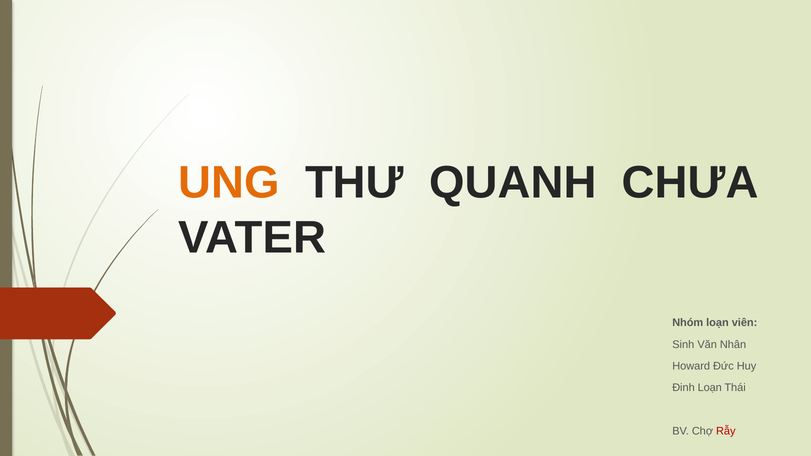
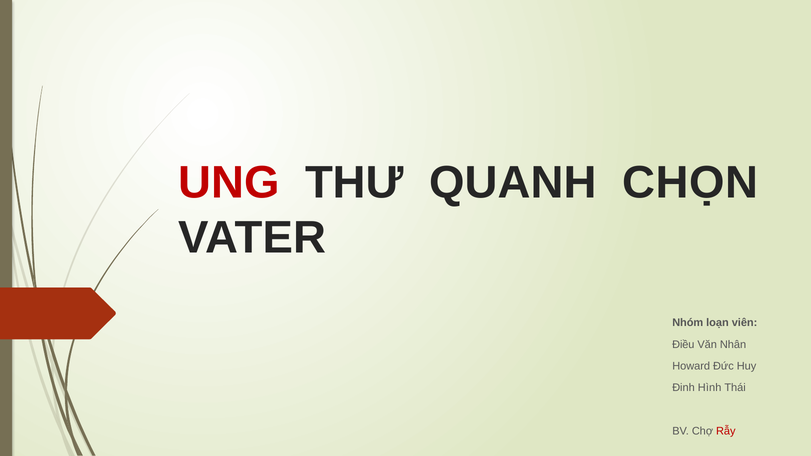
UNG colour: orange -> red (229, 183)
CHƯA: CHƯA -> CHỌN (690, 183)
Sinh: Sinh -> Điều (683, 345)
Đinh Loạn: Loạn -> Hình (710, 388)
